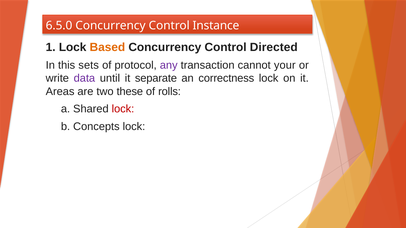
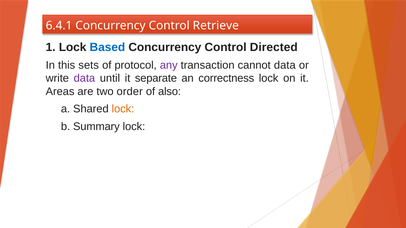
6.5.0: 6.5.0 -> 6.4.1 (59, 26)
Instance: Instance -> Retrieve (216, 26)
Based colour: orange -> blue (107, 47)
cannot your: your -> data (285, 65)
these: these -> order (130, 92)
rolls: rolls -> also (170, 92)
lock colour: red -> orange (123, 109)
Concepts: Concepts -> Summary (96, 127)
